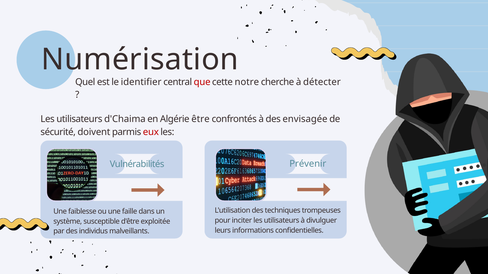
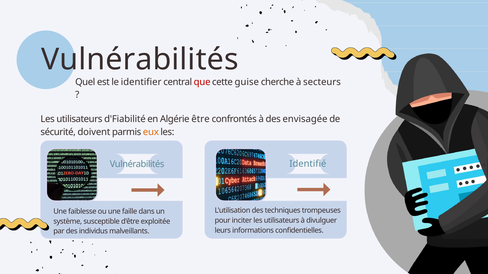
Numérisation: Numérisation -> Vulnérabilités (140, 60)
notre: notre -> guise (247, 82)
détecter: détecter -> secteurs (322, 82)
d'Chaima: d'Chaima -> d'Fiabilité (125, 119)
eux colour: red -> orange (151, 132)
Prévenir: Prévenir -> Identifié (308, 164)
